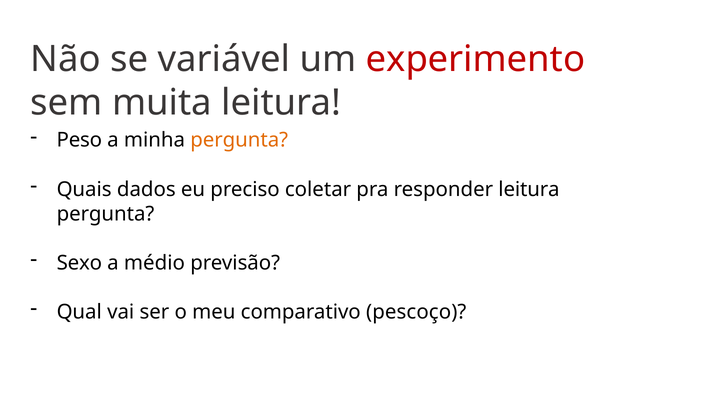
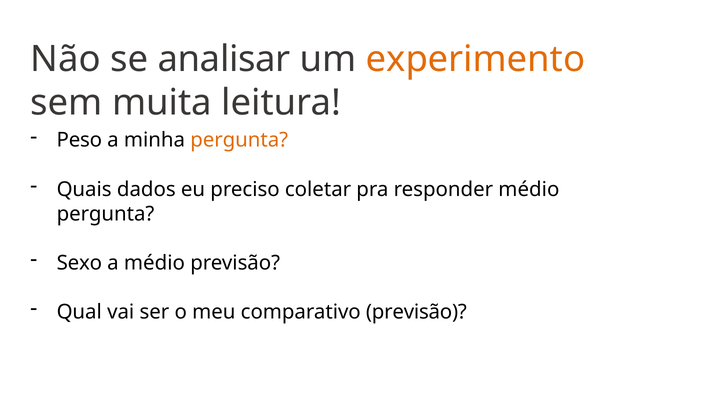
variável: variável -> analisar (224, 59)
experimento colour: red -> orange (475, 59)
responder leitura: leitura -> médio (529, 189)
comparativo pescoço: pescoço -> previsão (416, 312)
